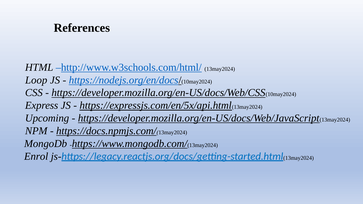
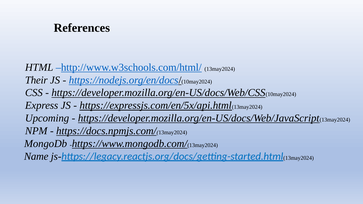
Loop: Loop -> Their (36, 80)
Enrol: Enrol -> Name (36, 156)
